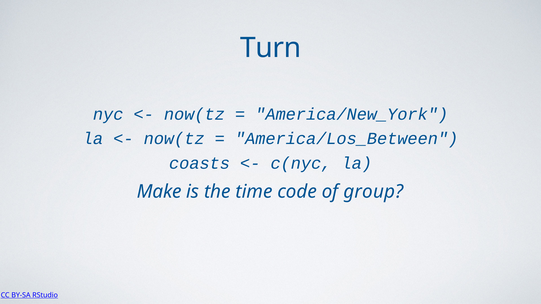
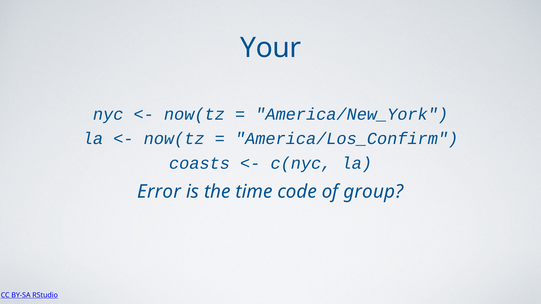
Turn: Turn -> Your (271, 48)
America/Los_Between: America/Los_Between -> America/Los_Confirm (347, 139)
Make: Make -> Error (159, 192)
